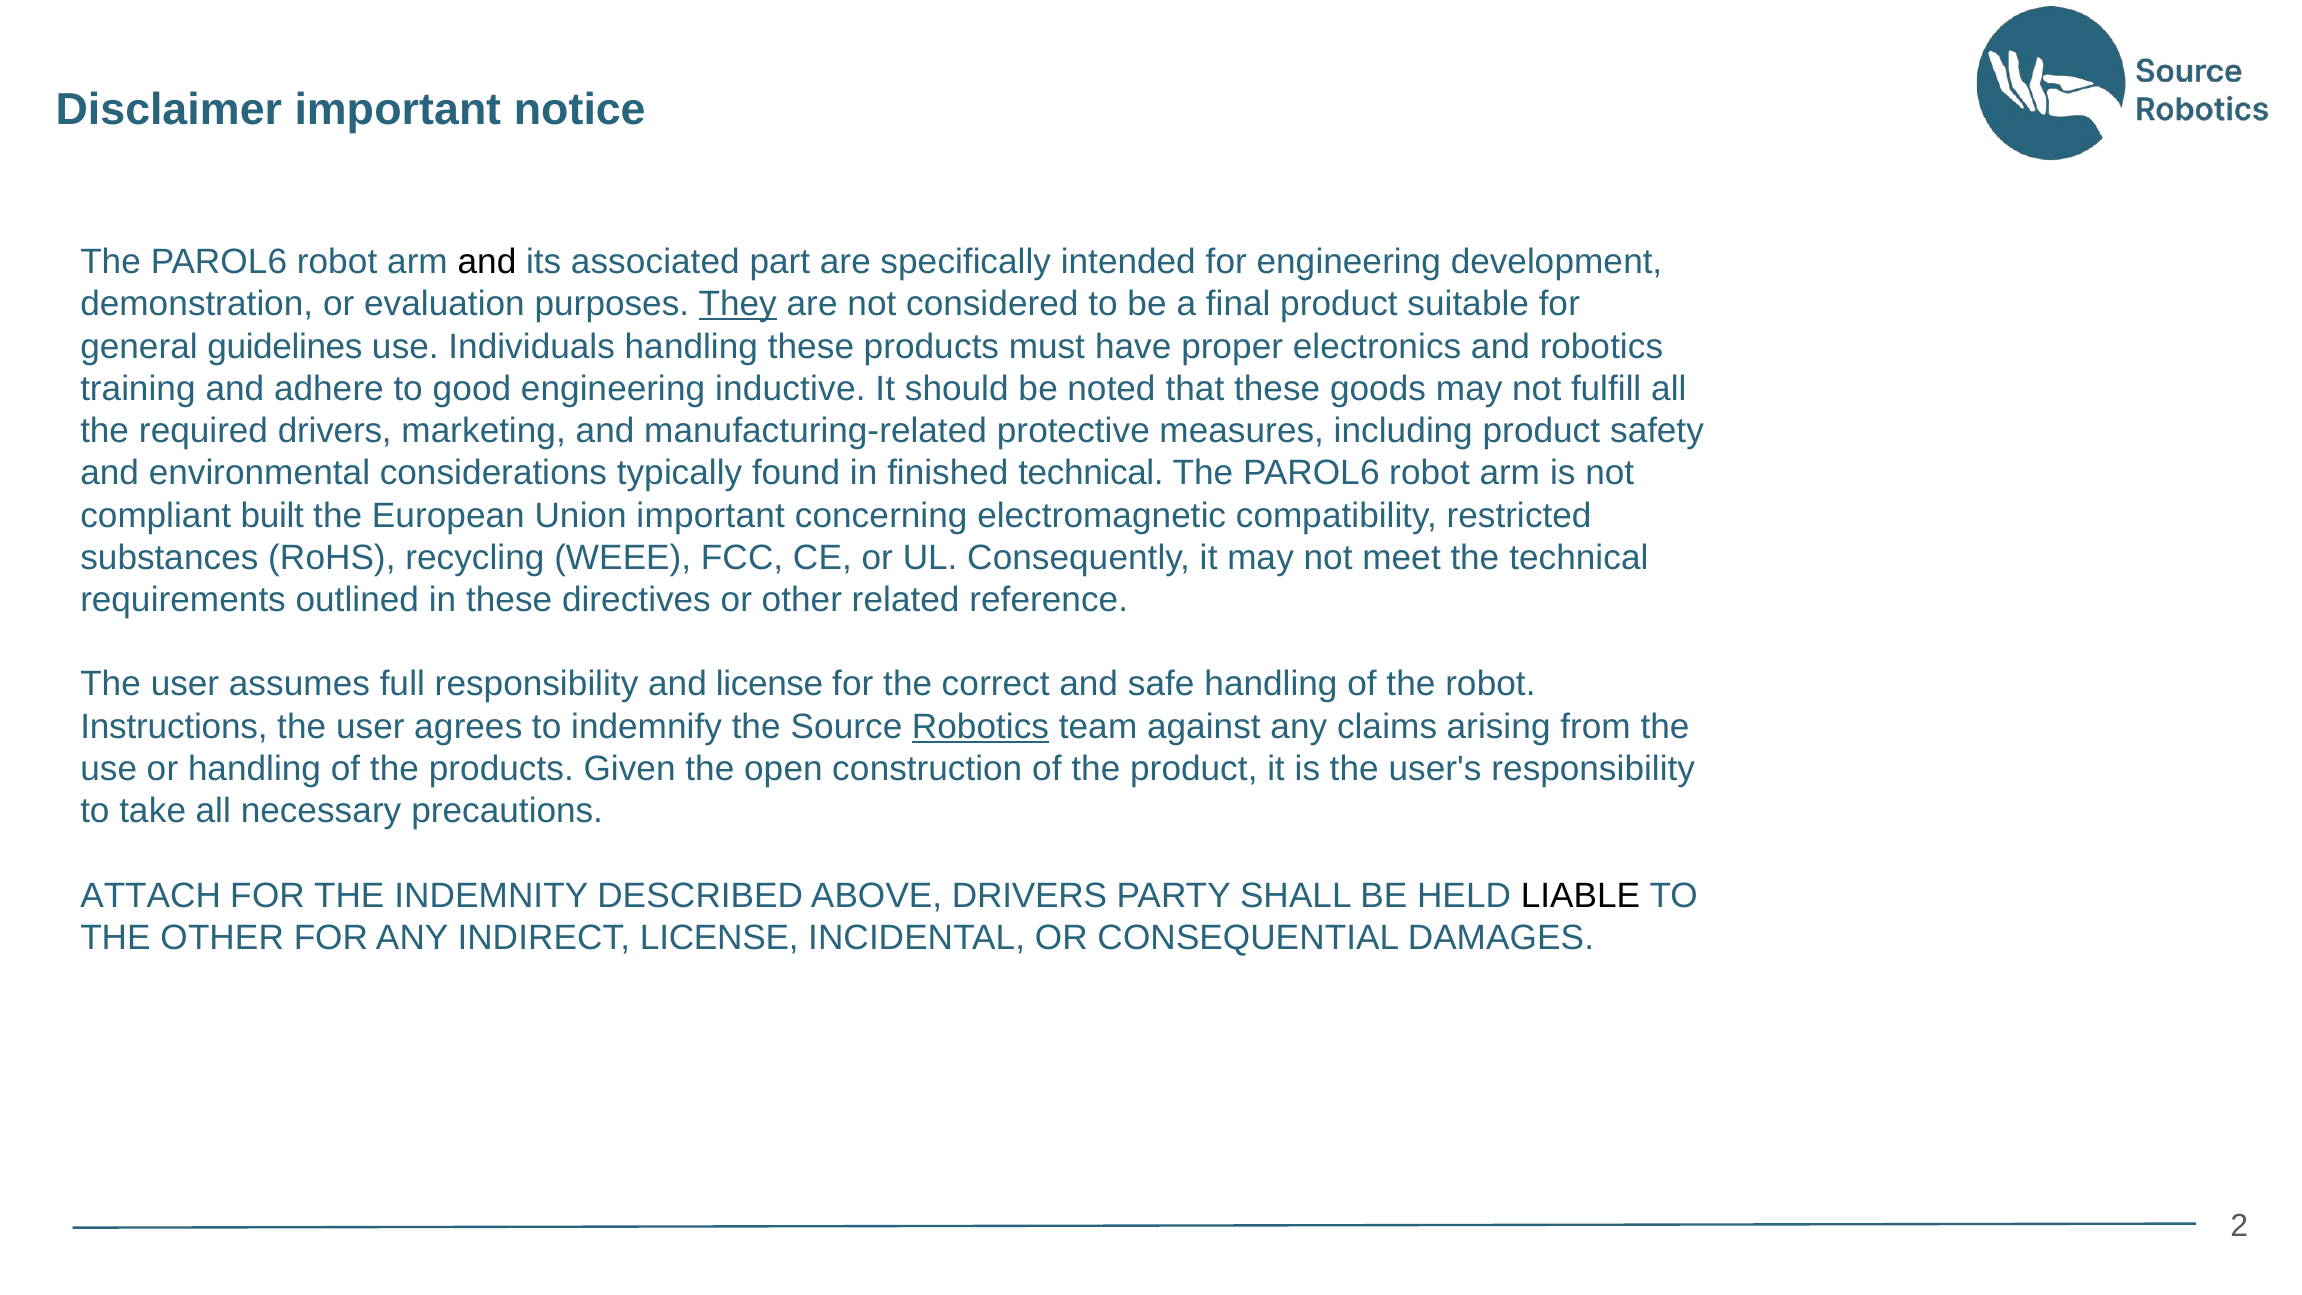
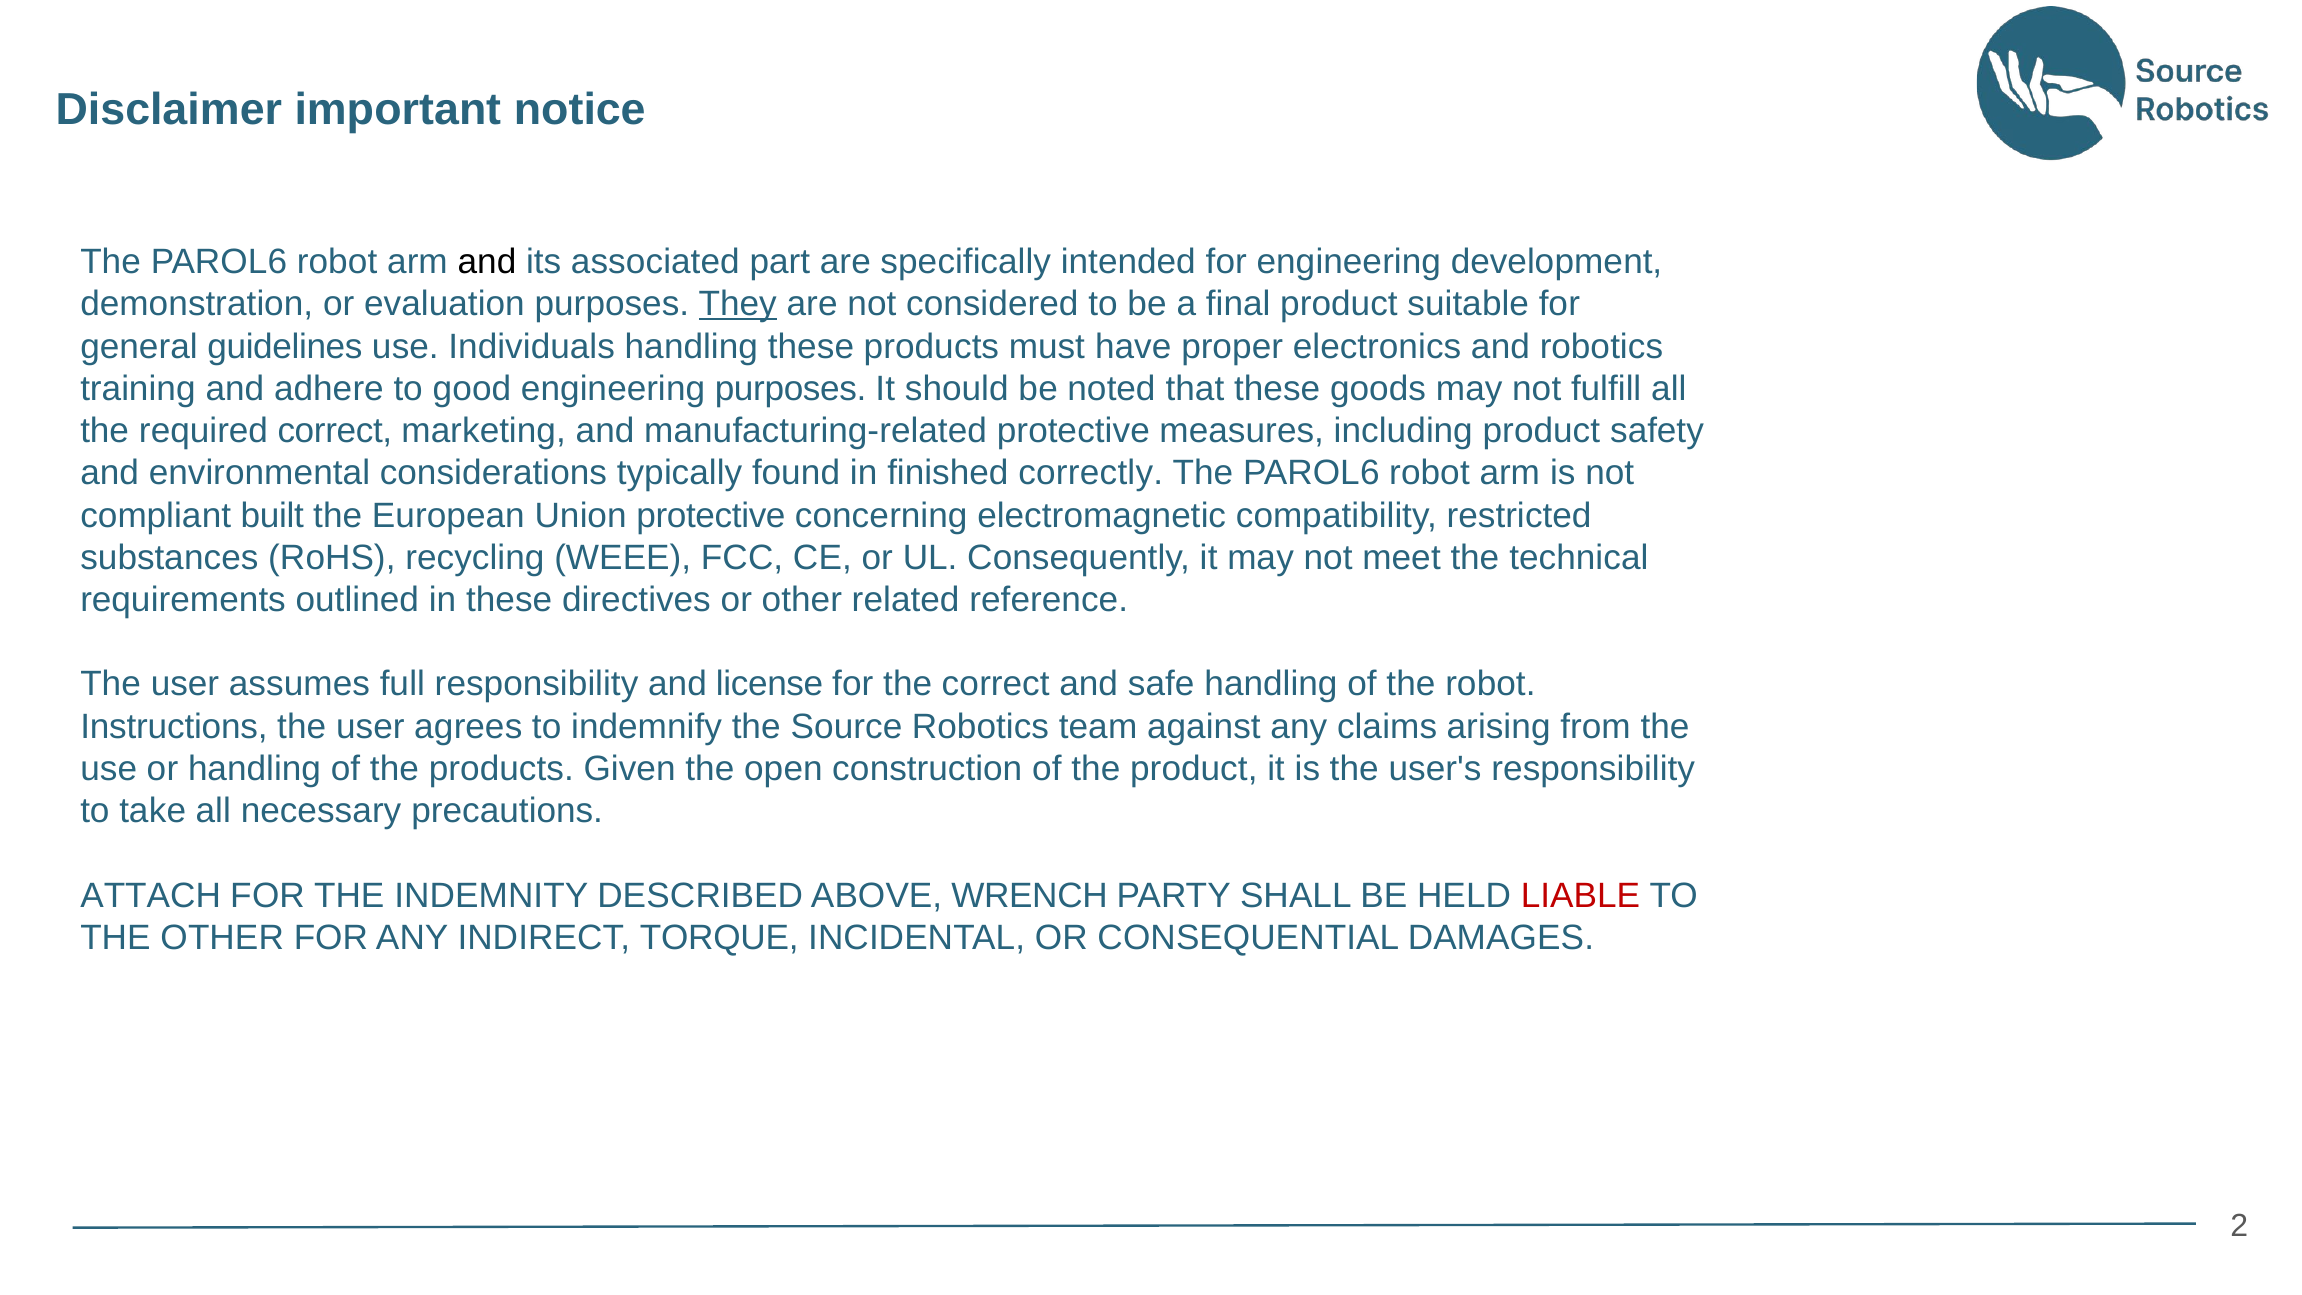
engineering inductive: inductive -> purposes (791, 389)
required drivers: drivers -> correct (335, 431)
finished technical: technical -> correctly (1091, 473)
Union important: important -> protective (711, 515)
Robotics underline: present -> none (980, 727)
ABOVE DRIVERS: DRIVERS -> WRENCH (1030, 896)
LIABLE colour: black -> red (1580, 896)
INDIRECT LICENSE: LICENSE -> TORQUE (719, 938)
